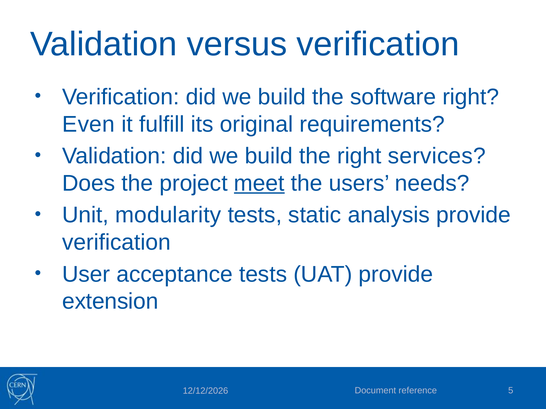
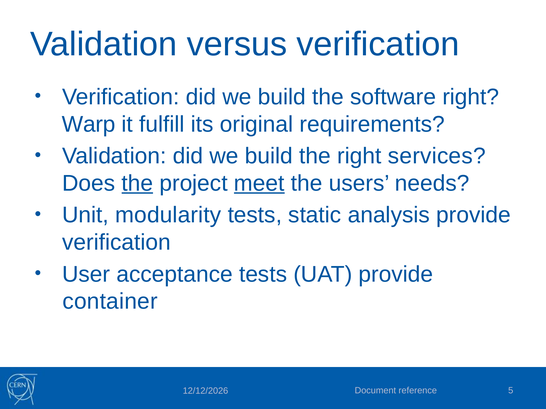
Even: Even -> Warp (89, 124)
the underline: none -> present (137, 184)
extension: extension -> container (110, 302)
